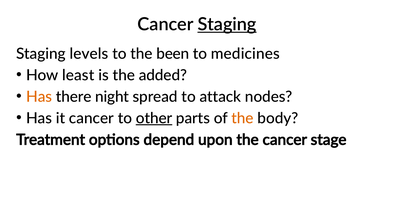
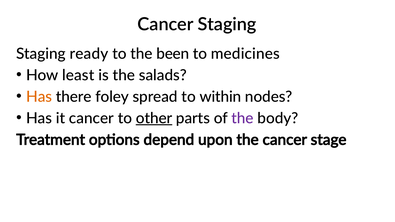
Staging underline: present -> none (227, 24)
levels: levels -> ready (89, 54)
added: added -> salads (163, 75)
night: night -> foley (112, 97)
attack: attack -> within (220, 97)
the colour: orange -> purple (242, 118)
